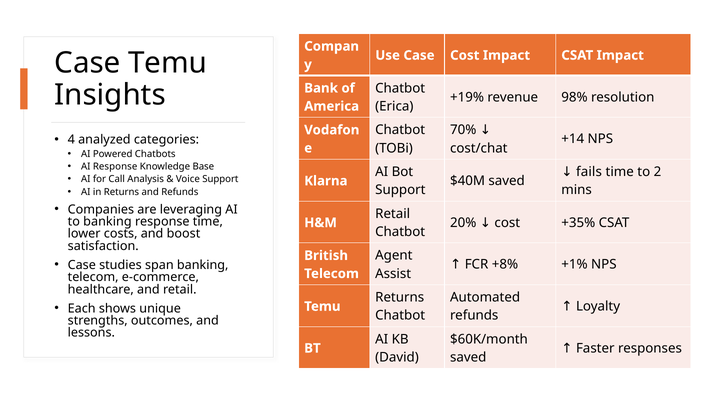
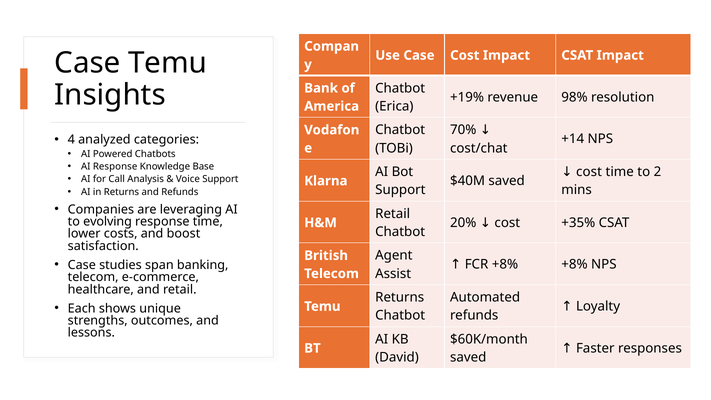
fails: fails -> cost (589, 172)
to banking: banking -> evolving (108, 222)
+8% +1%: +1% -> +8% (574, 265)
